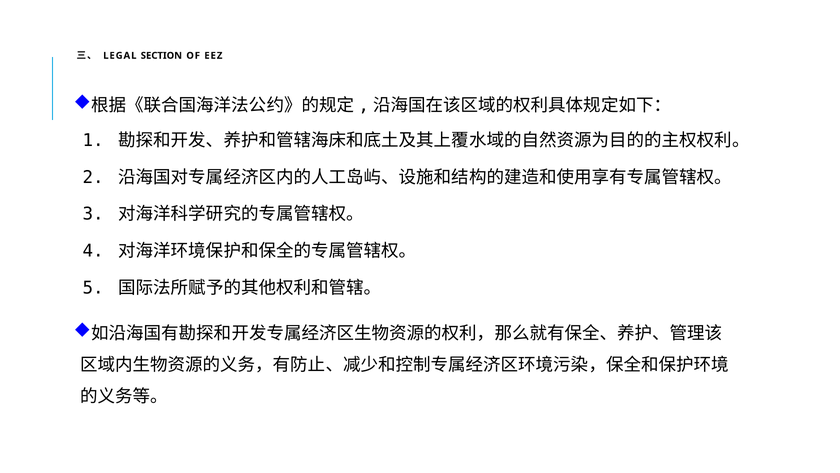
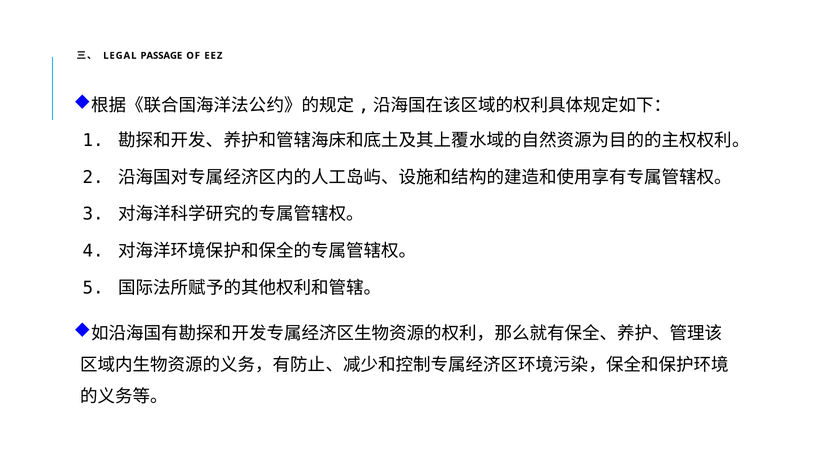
SECTION: SECTION -> PASSAGE (161, 56)
